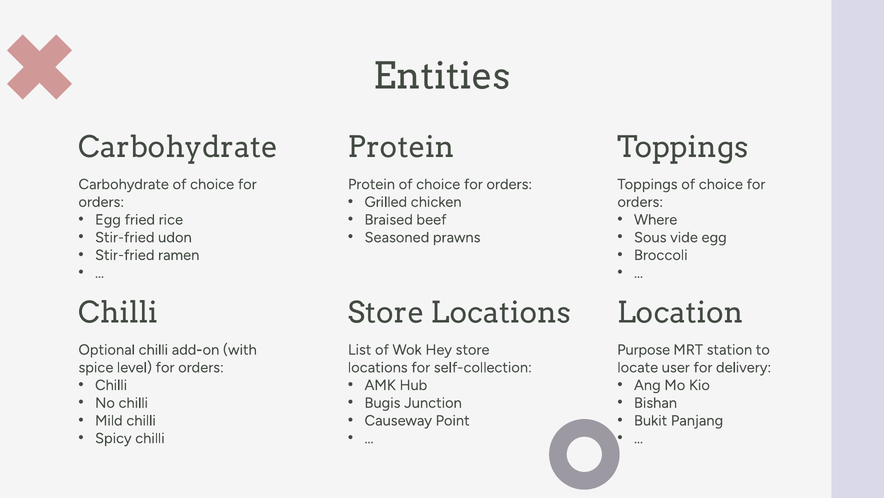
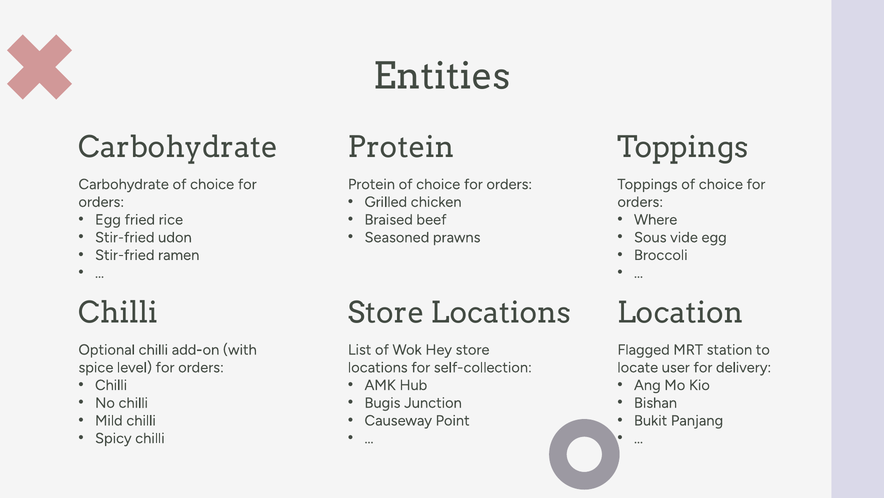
Purpose: Purpose -> Flagged (644, 349)
